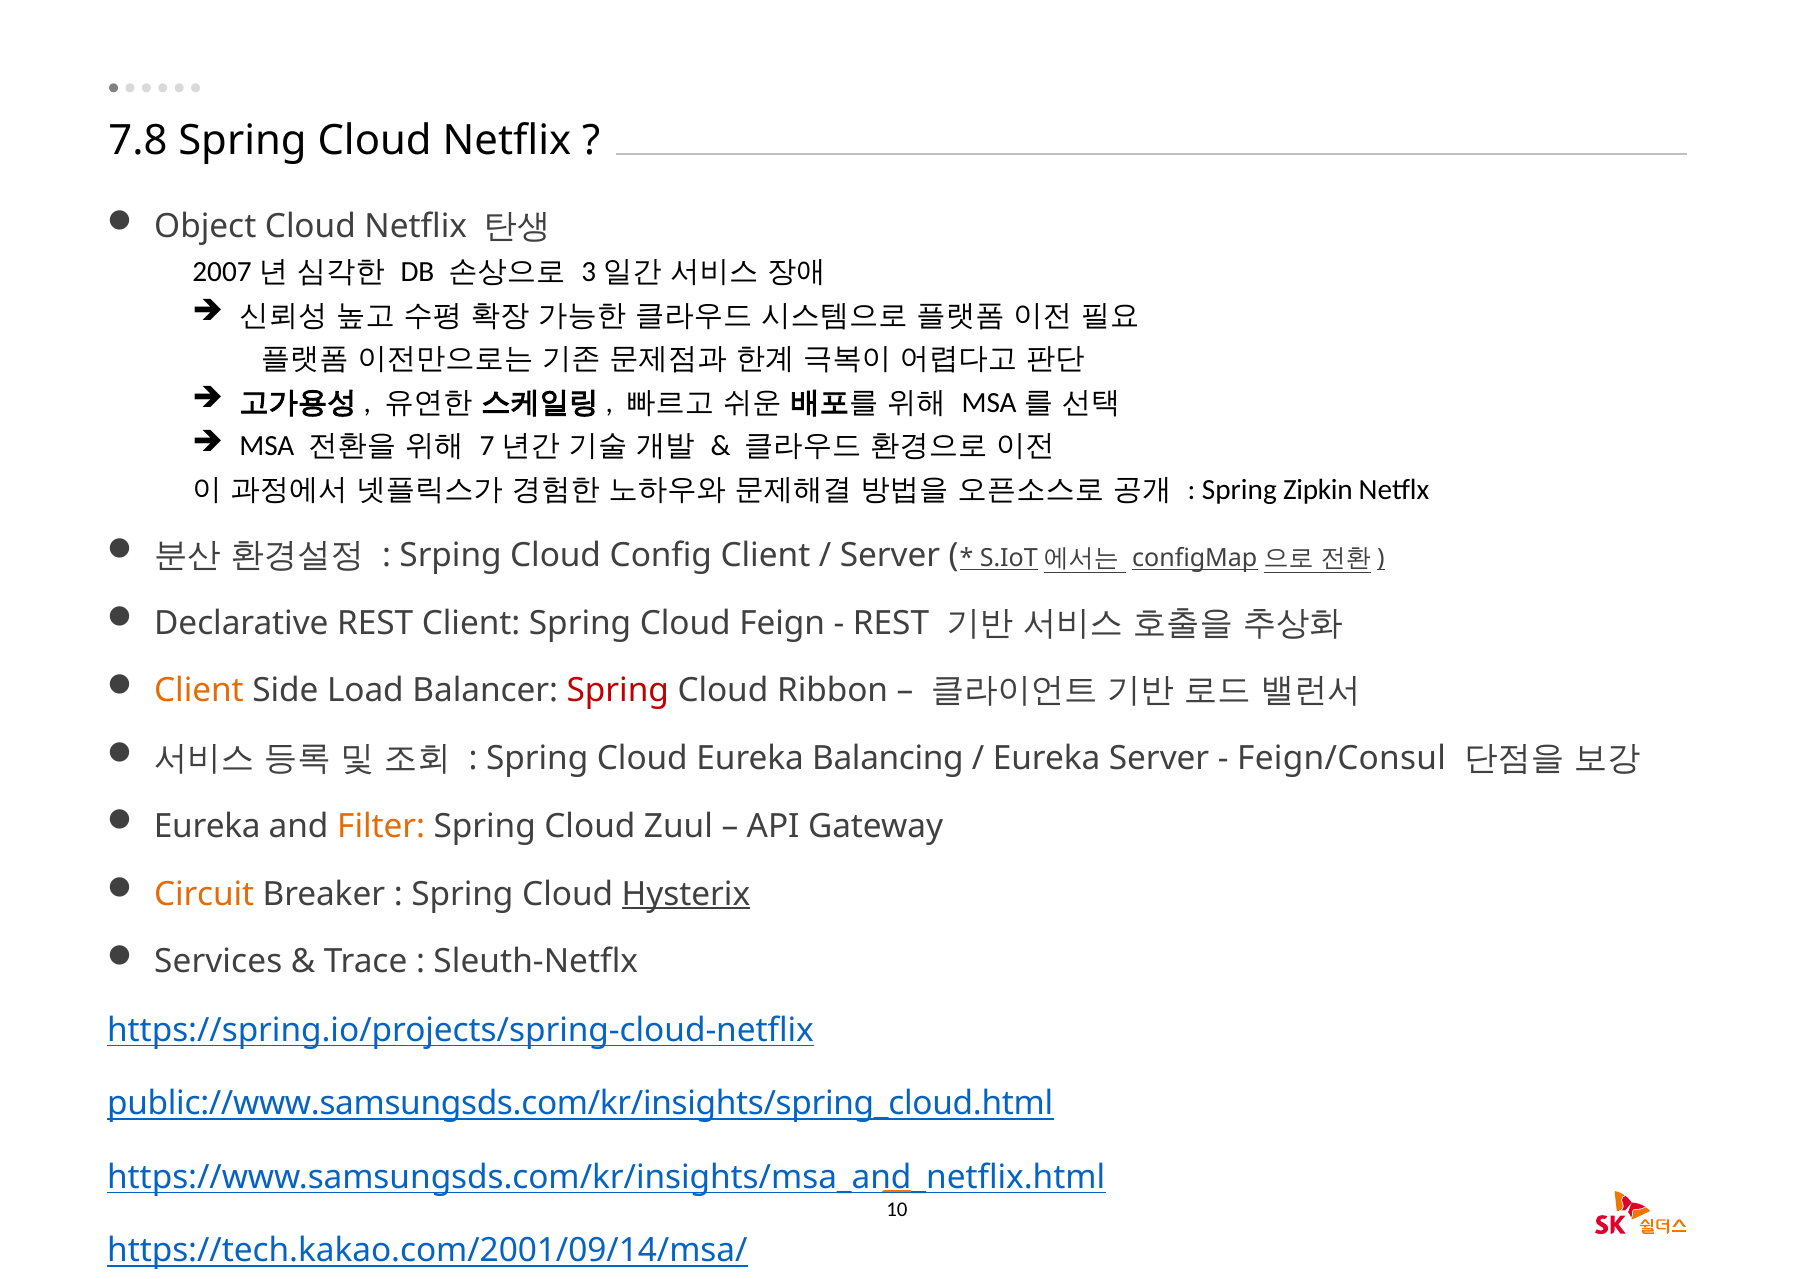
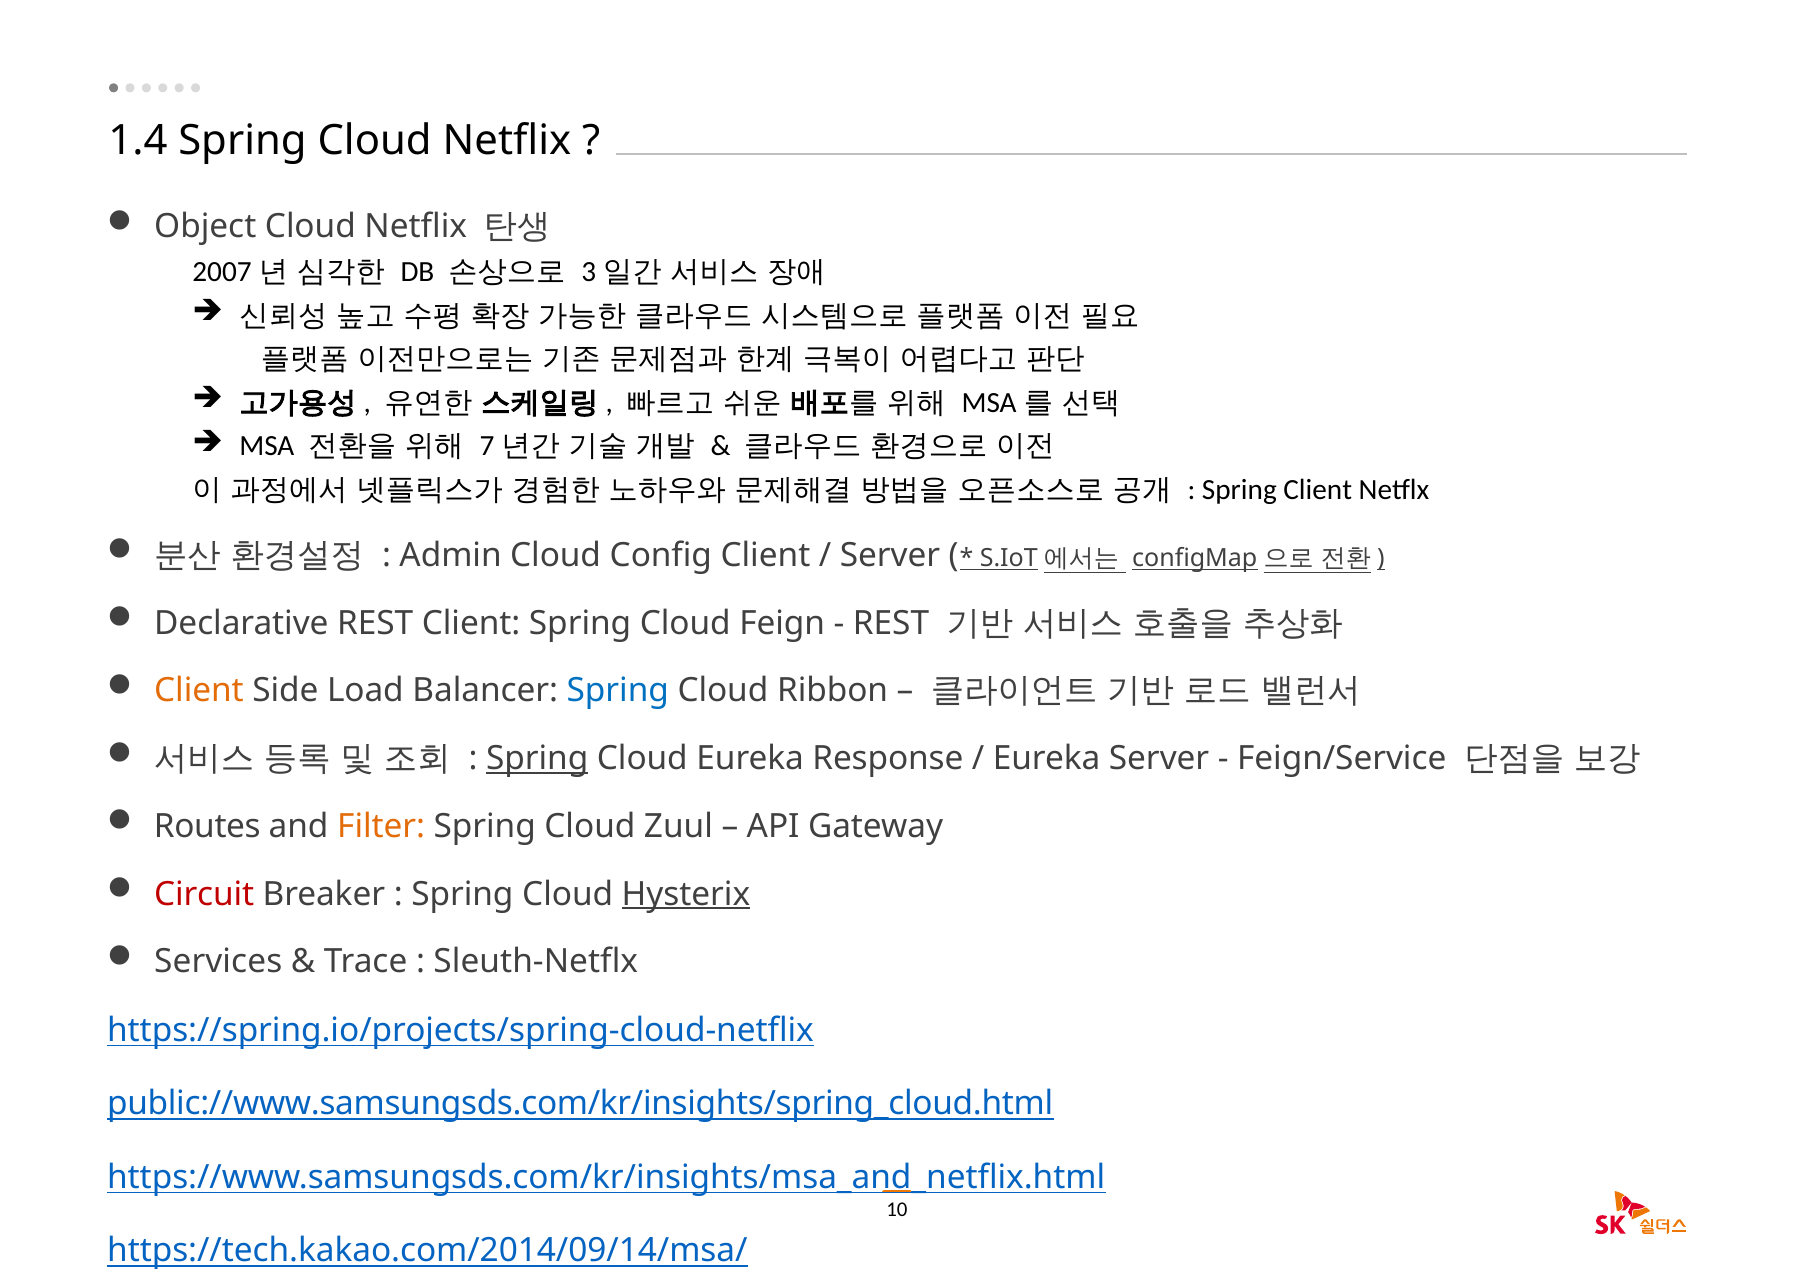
7.8: 7.8 -> 1.4 (138, 141)
Spring Zipkin: Zipkin -> Client (1318, 489)
Srping: Srping -> Admin (451, 555)
Spring colour: red -> blue (618, 691)
Spring underline: none -> present (537, 759)
Balancing: Balancing -> Response (888, 759)
Feign/Consul: Feign/Consul -> Feign/Service (1342, 759)
Eureka: Eureka -> Routes (207, 826)
Circuit colour: orange -> red (204, 894)
https://tech.kakao.com/2001/09/14/msa/: https://tech.kakao.com/2001/09/14/msa/ -> https://tech.kakao.com/2014/09/14/msa/ (427, 1251)
